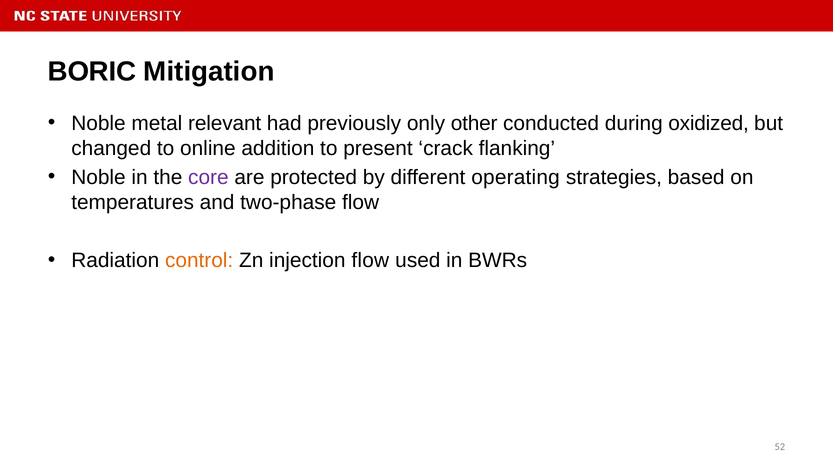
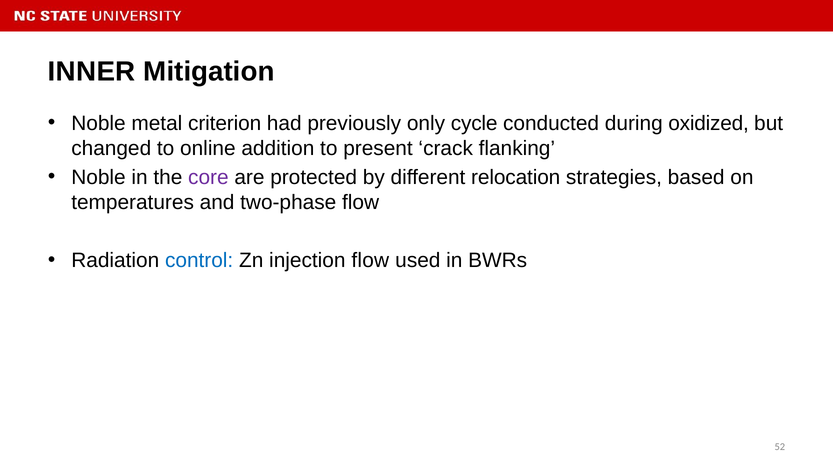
BORIC: BORIC -> INNER (92, 72)
relevant: relevant -> criterion (225, 123)
other: other -> cycle (474, 123)
operating: operating -> relocation (516, 177)
control colour: orange -> blue (199, 261)
